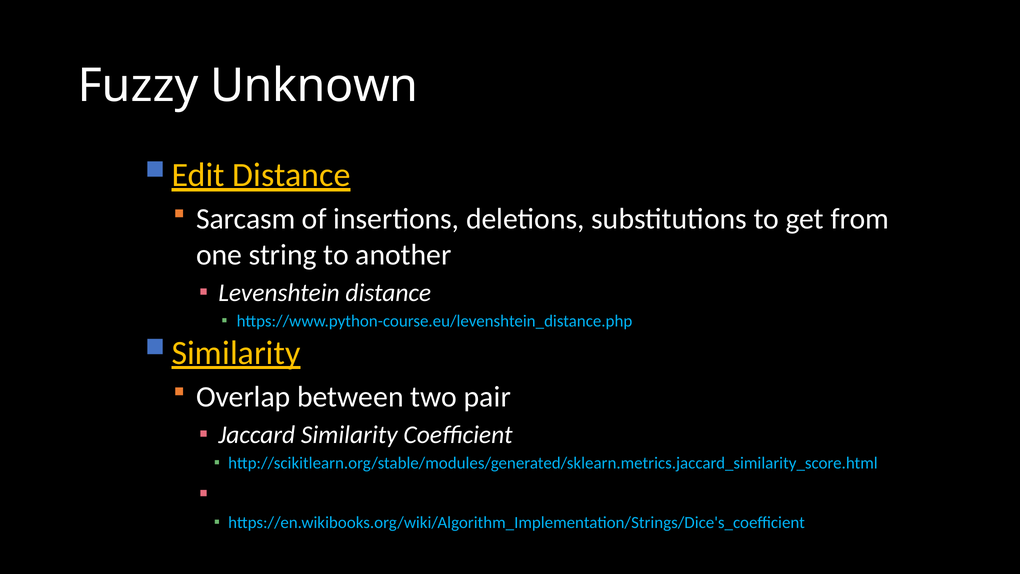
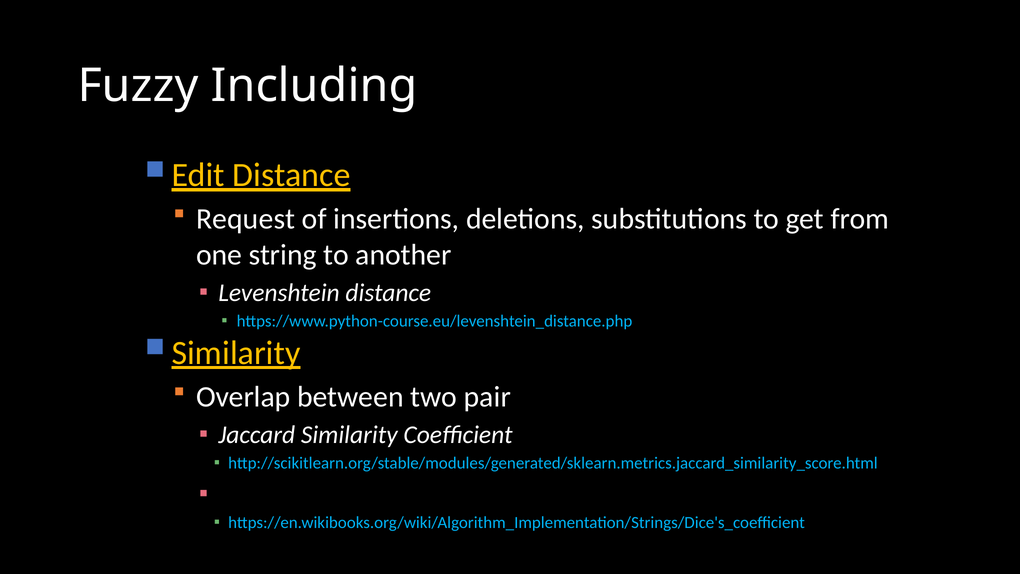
Unknown: Unknown -> Including (314, 86)
Sarcasm: Sarcasm -> Request (246, 219)
